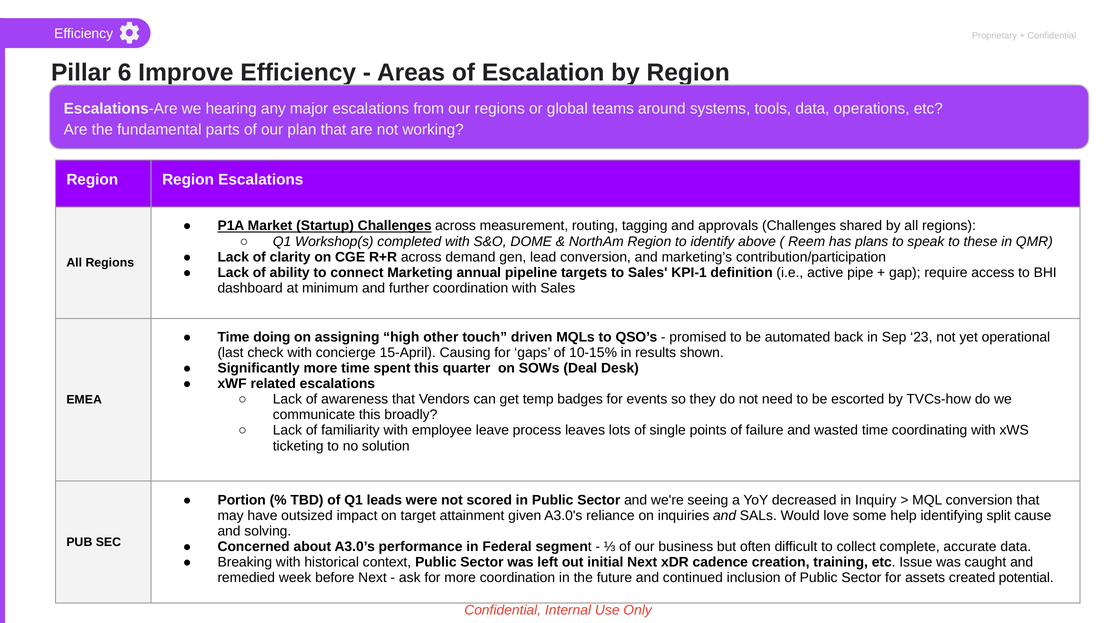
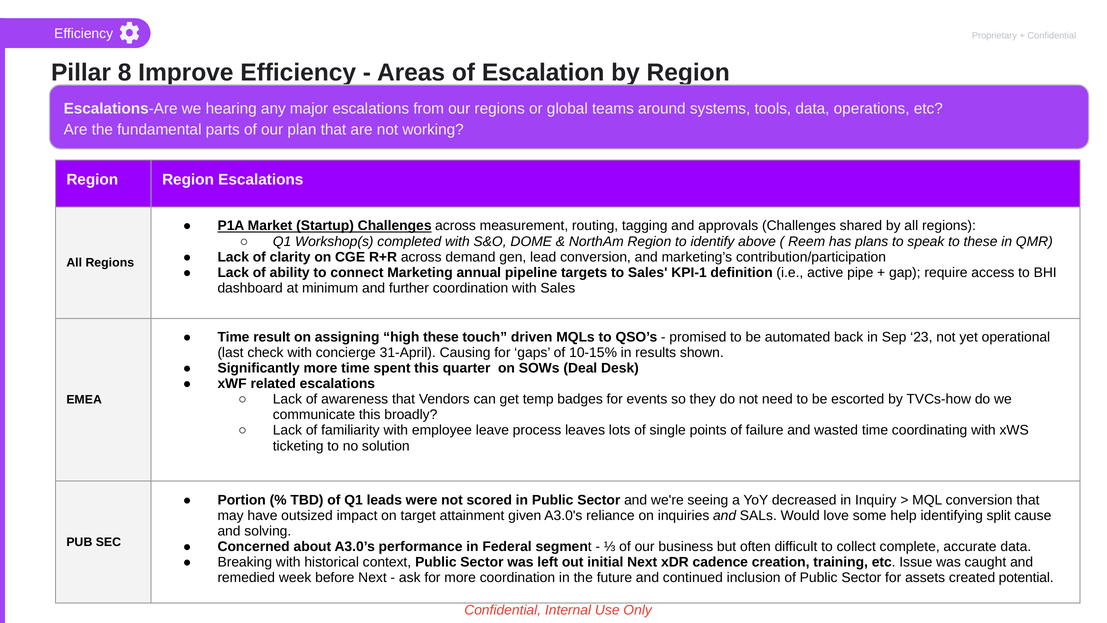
6: 6 -> 8 (125, 73)
doing: doing -> result (272, 337)
high other: other -> these (441, 337)
15-April: 15-April -> 31-April (408, 353)
